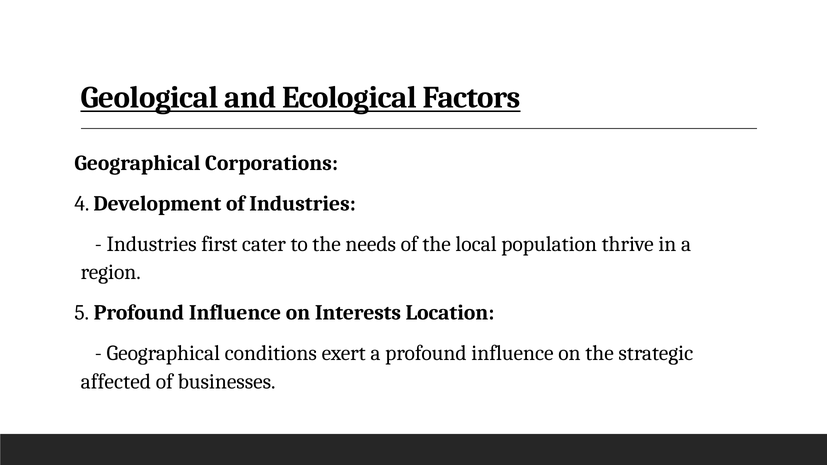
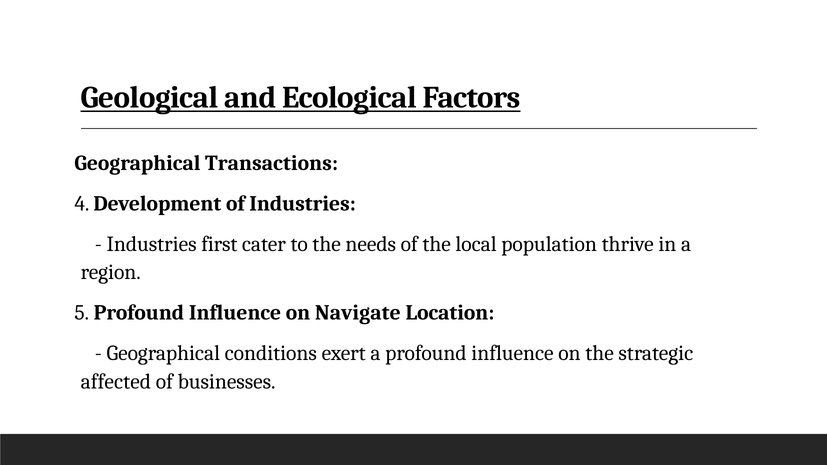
Corporations: Corporations -> Transactions (272, 163)
Interests: Interests -> Navigate (358, 313)
